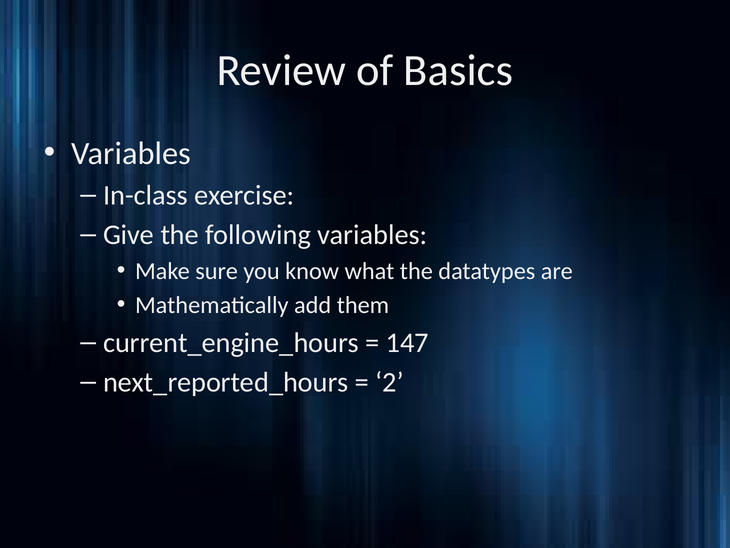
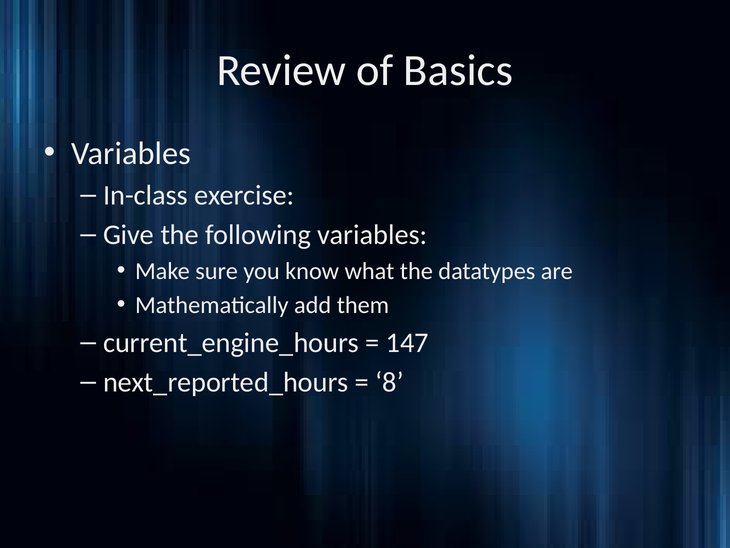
2: 2 -> 8 (389, 382)
